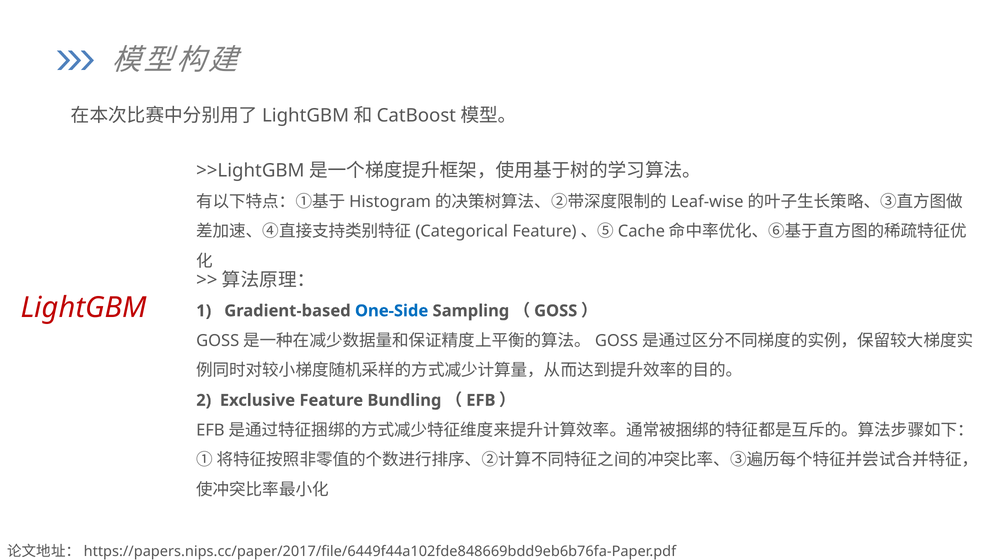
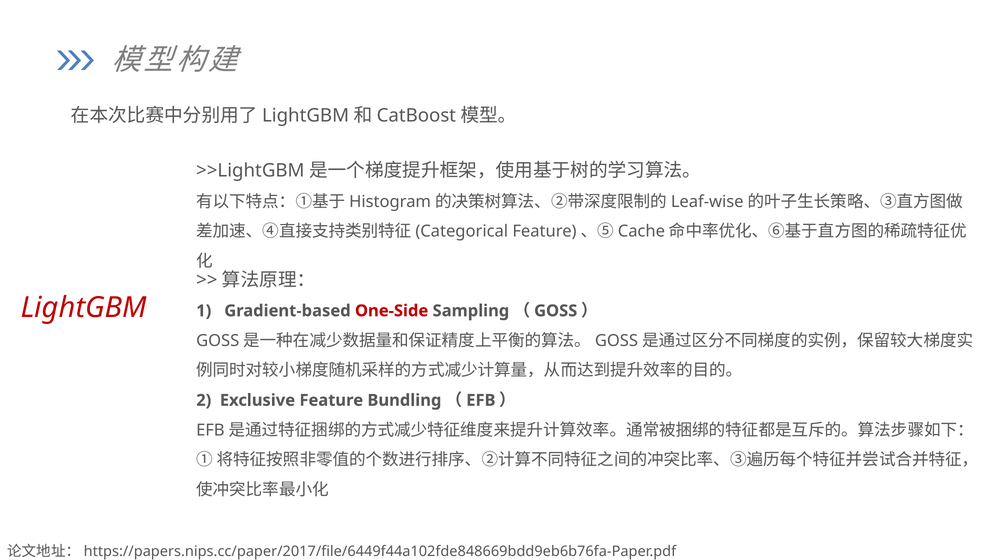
One-Side colour: blue -> red (392, 311)
